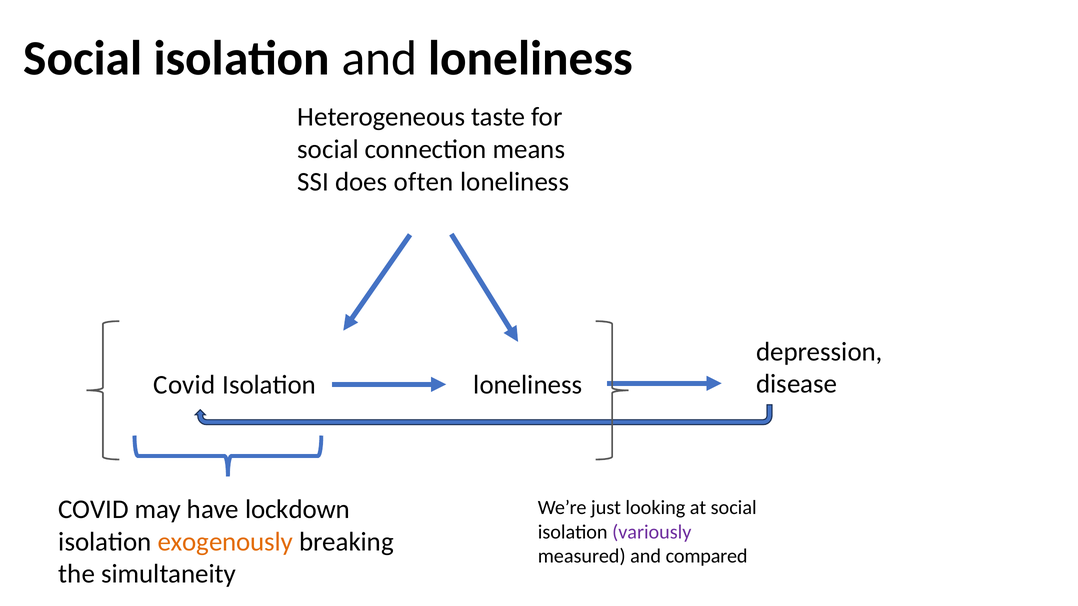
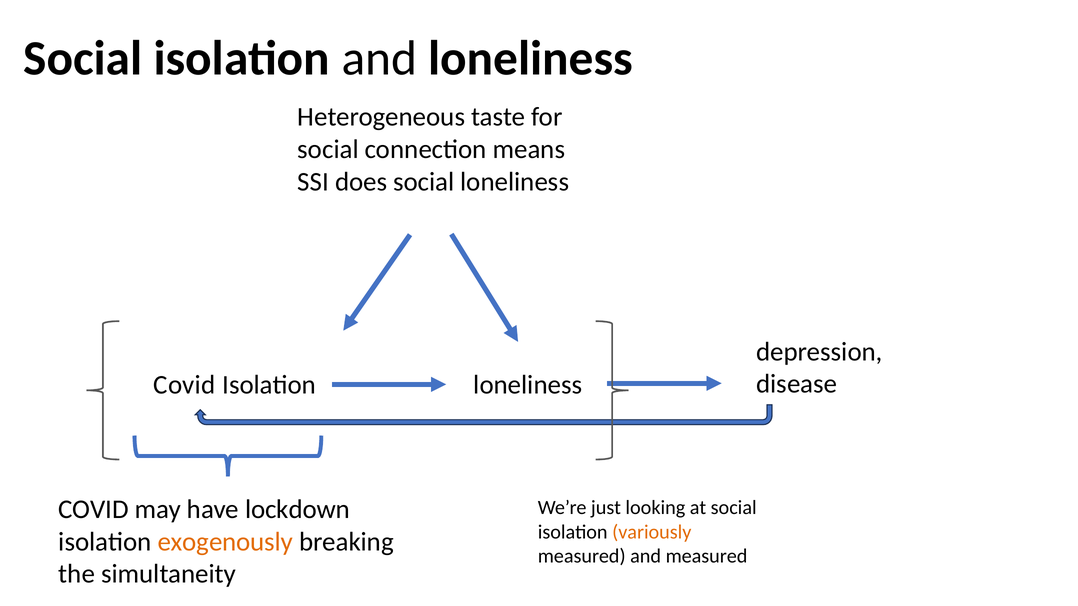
does often: often -> social (424, 182)
variously colour: purple -> orange (652, 532)
and compared: compared -> measured (707, 556)
